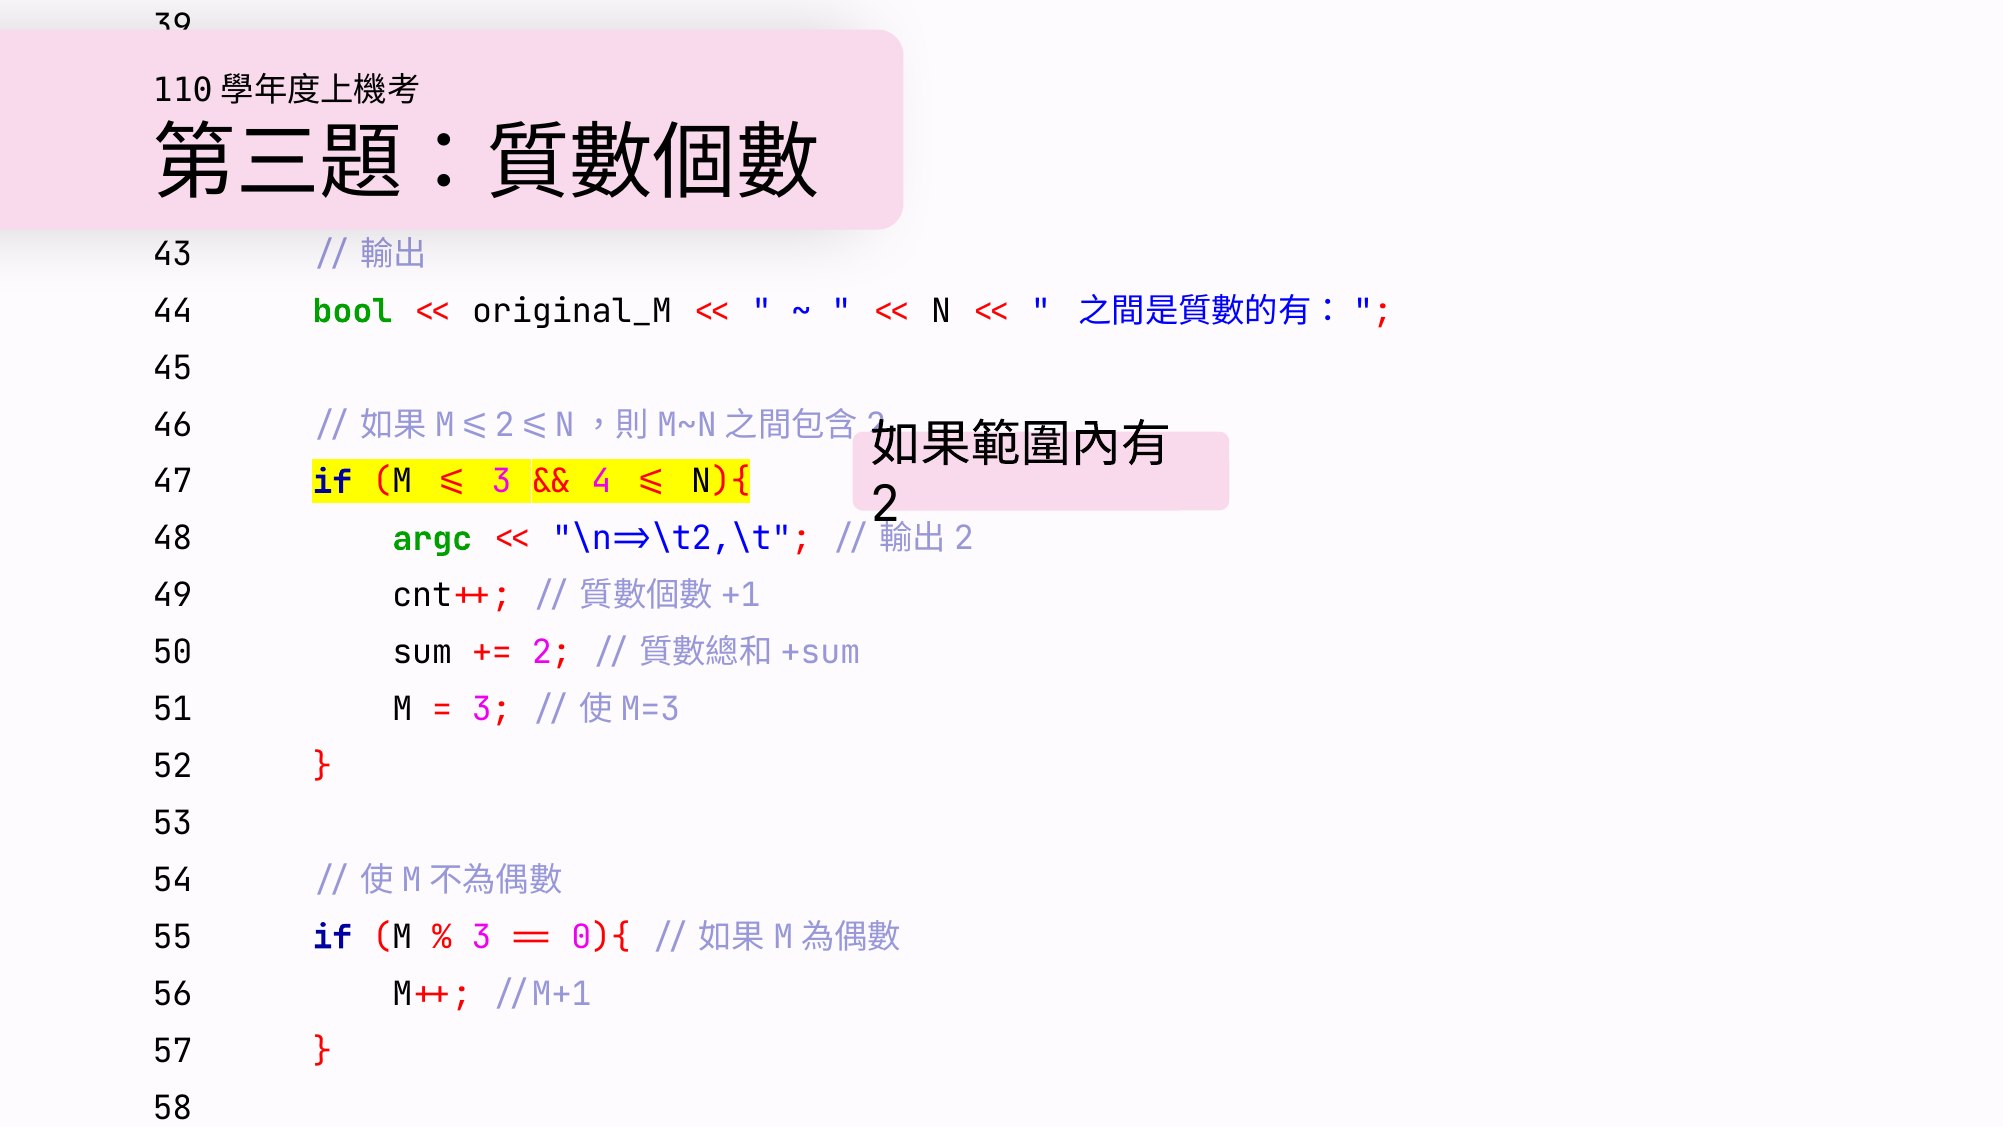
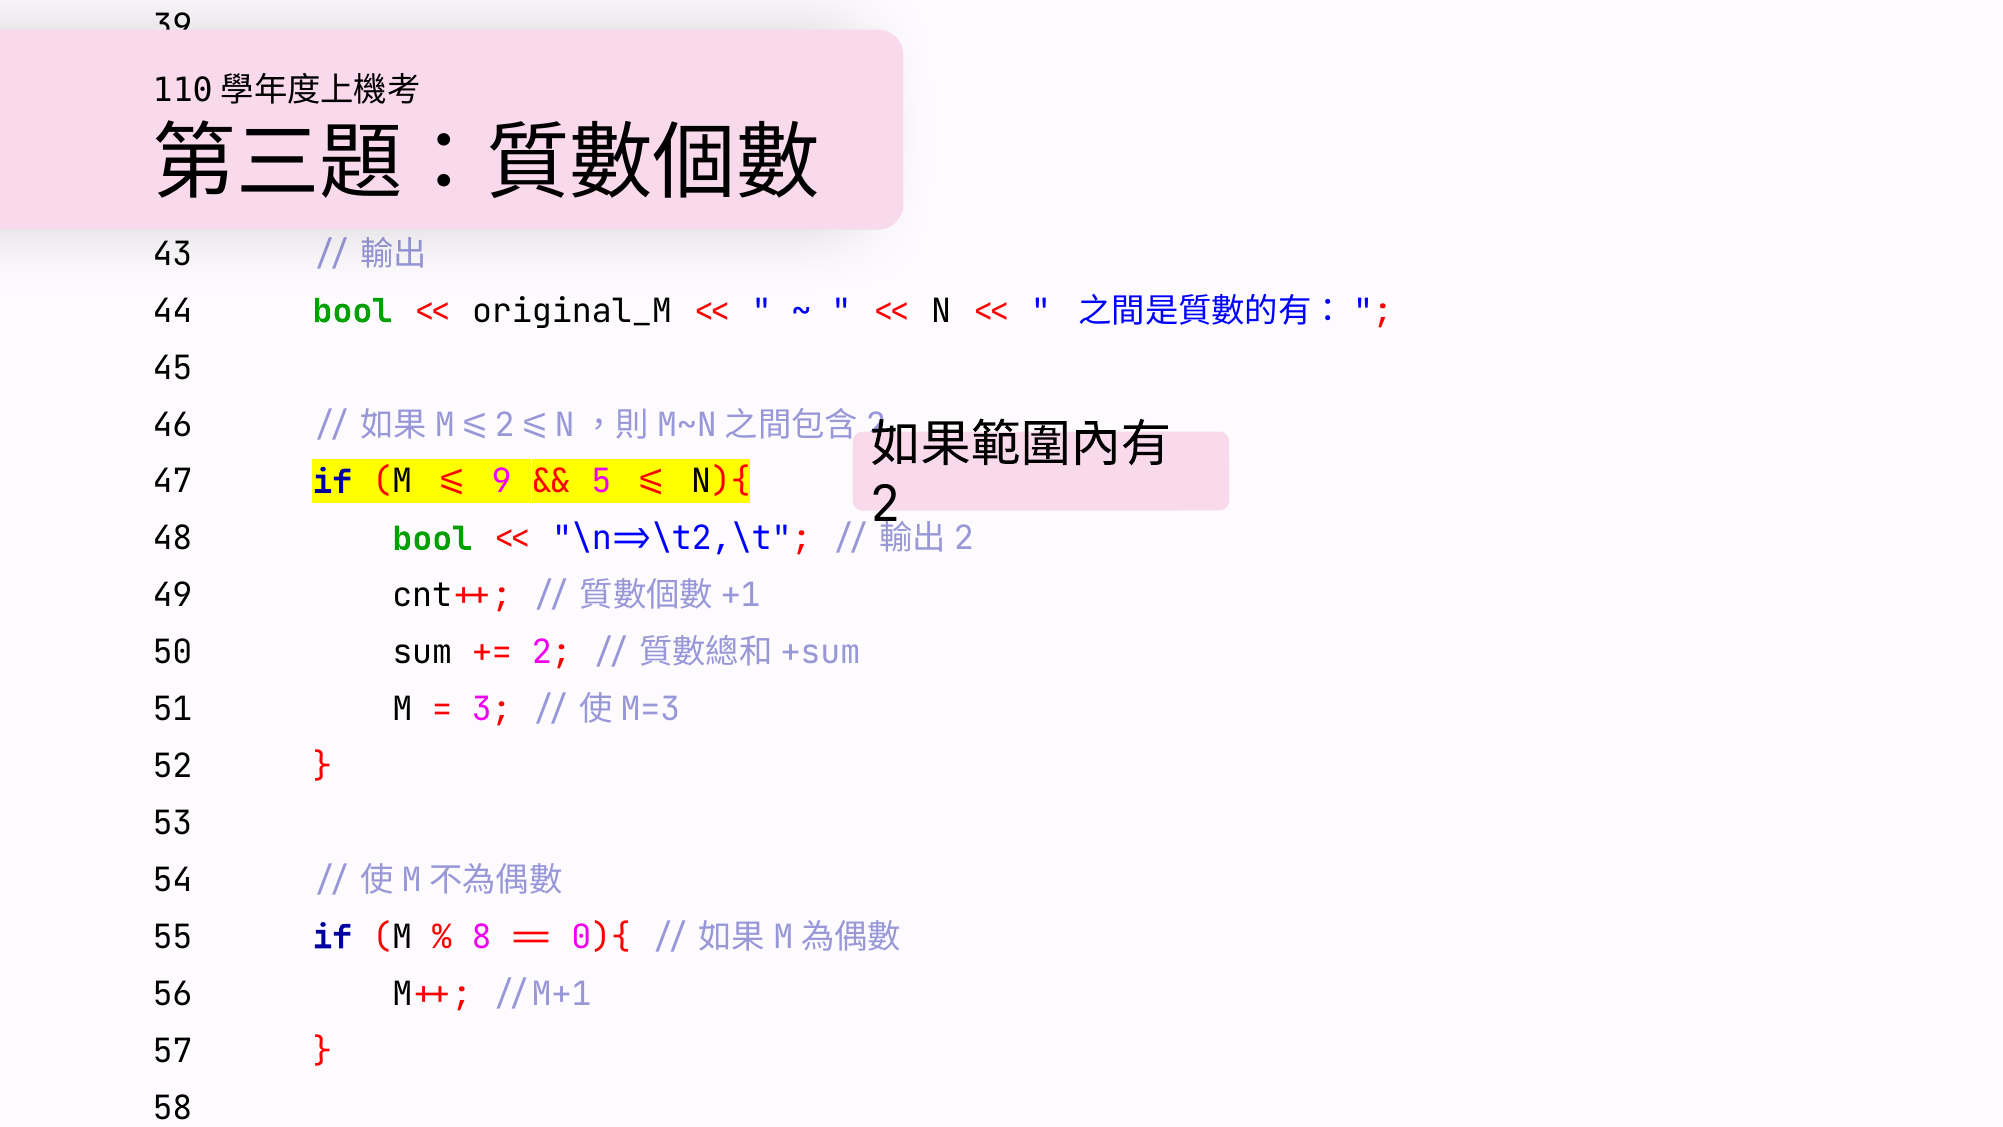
3: 3 -> 9 (502, 482)
4: 4 -> 5 (601, 482)
48 argc: argc -> bool (432, 539)
3: 3 -> 8 (482, 937)
